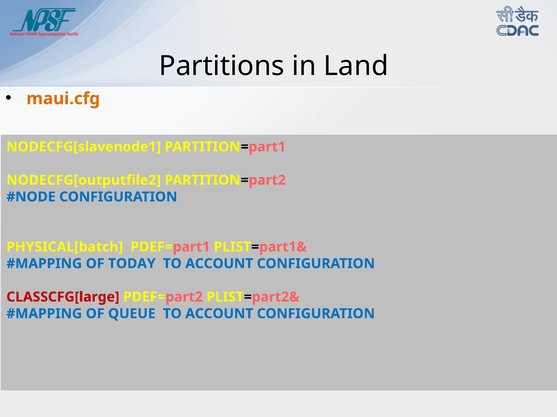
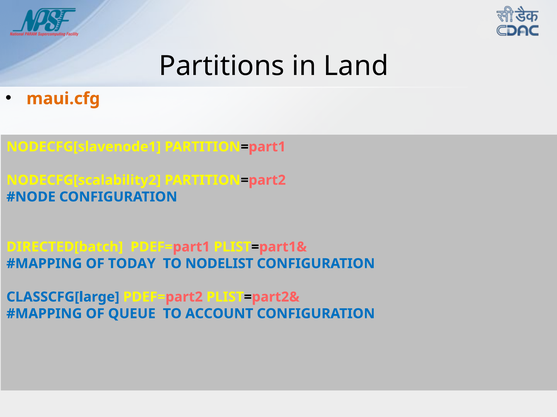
NODECFG[outputfile2: NODECFG[outputfile2 -> NODECFG[scalability2 (84, 180)
PHYSICAL[batch: PHYSICAL[batch -> DIRECTED[batch (65, 247)
ACCOUNT: ACCOUNT -> NODELIST (219, 264)
CLASSCFG[large colour: red -> blue (63, 297)
